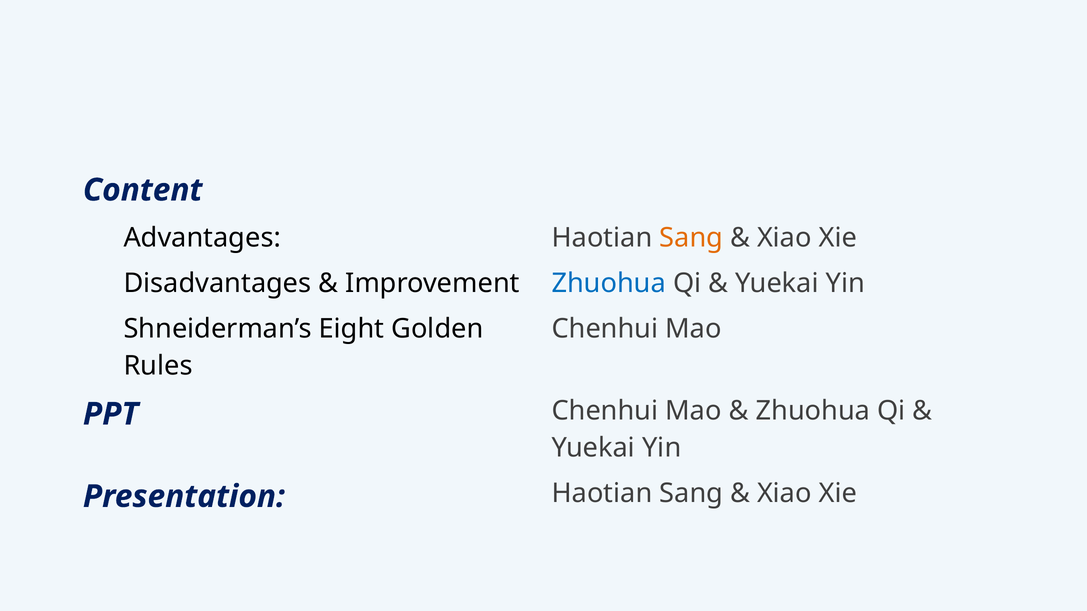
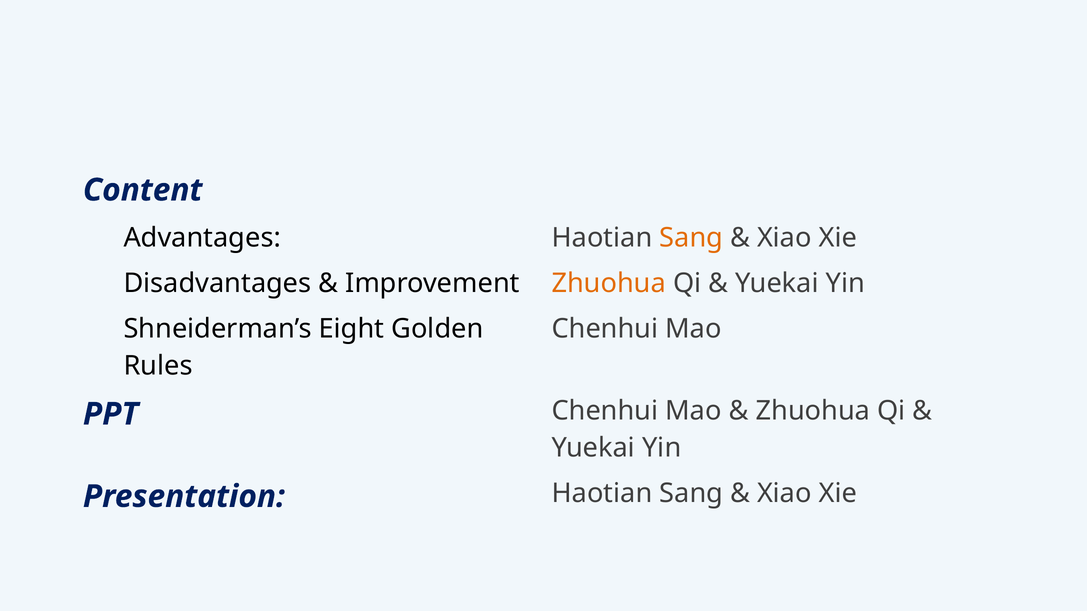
Zhuohua colour: blue -> orange (609, 283)
